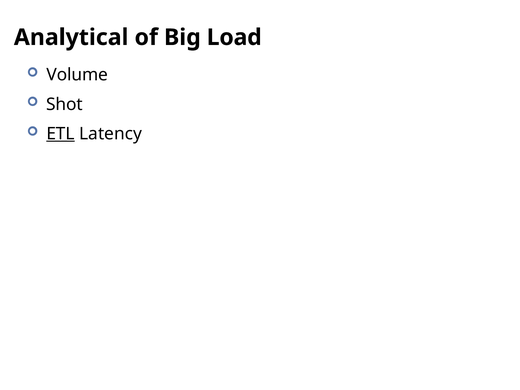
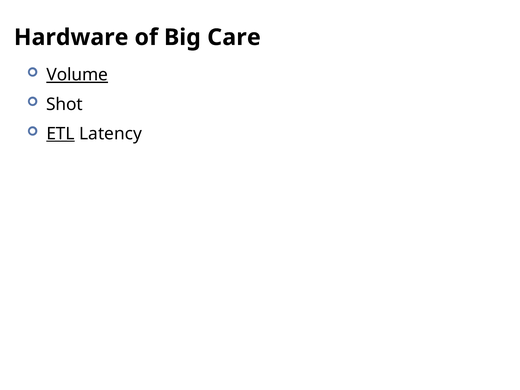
Analytical: Analytical -> Hardware (71, 37)
Load: Load -> Care (234, 37)
Volume underline: none -> present (77, 75)
